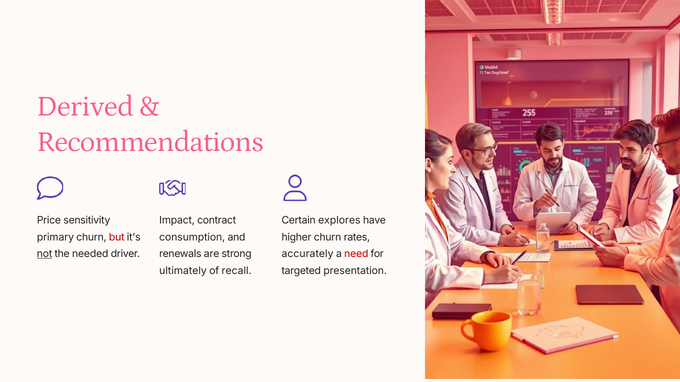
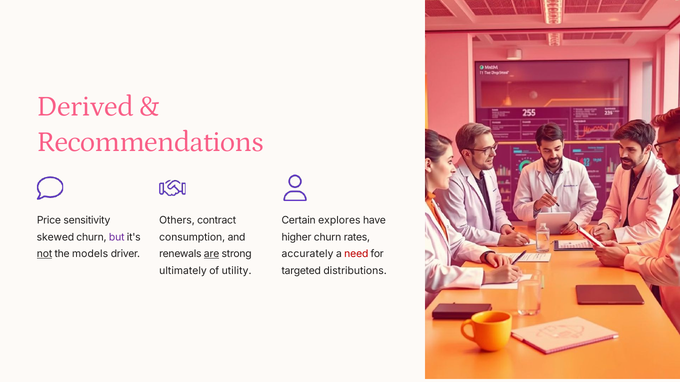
Impact: Impact -> Others (177, 221)
primary: primary -> skewed (55, 237)
but colour: red -> purple (117, 237)
needed: needed -> models (90, 254)
are underline: none -> present (212, 254)
recall: recall -> utility (237, 271)
presentation: presentation -> distributions (355, 271)
